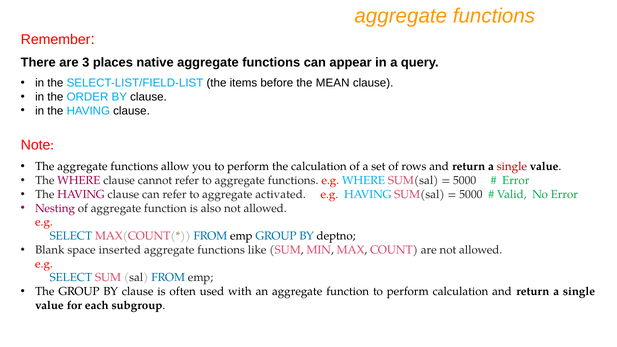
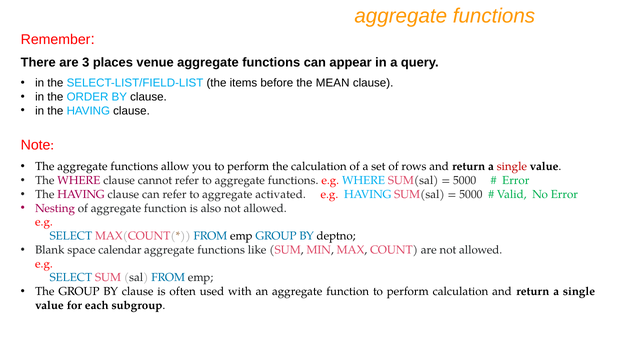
native: native -> venue (155, 62)
inserted: inserted -> calendar (120, 250)
